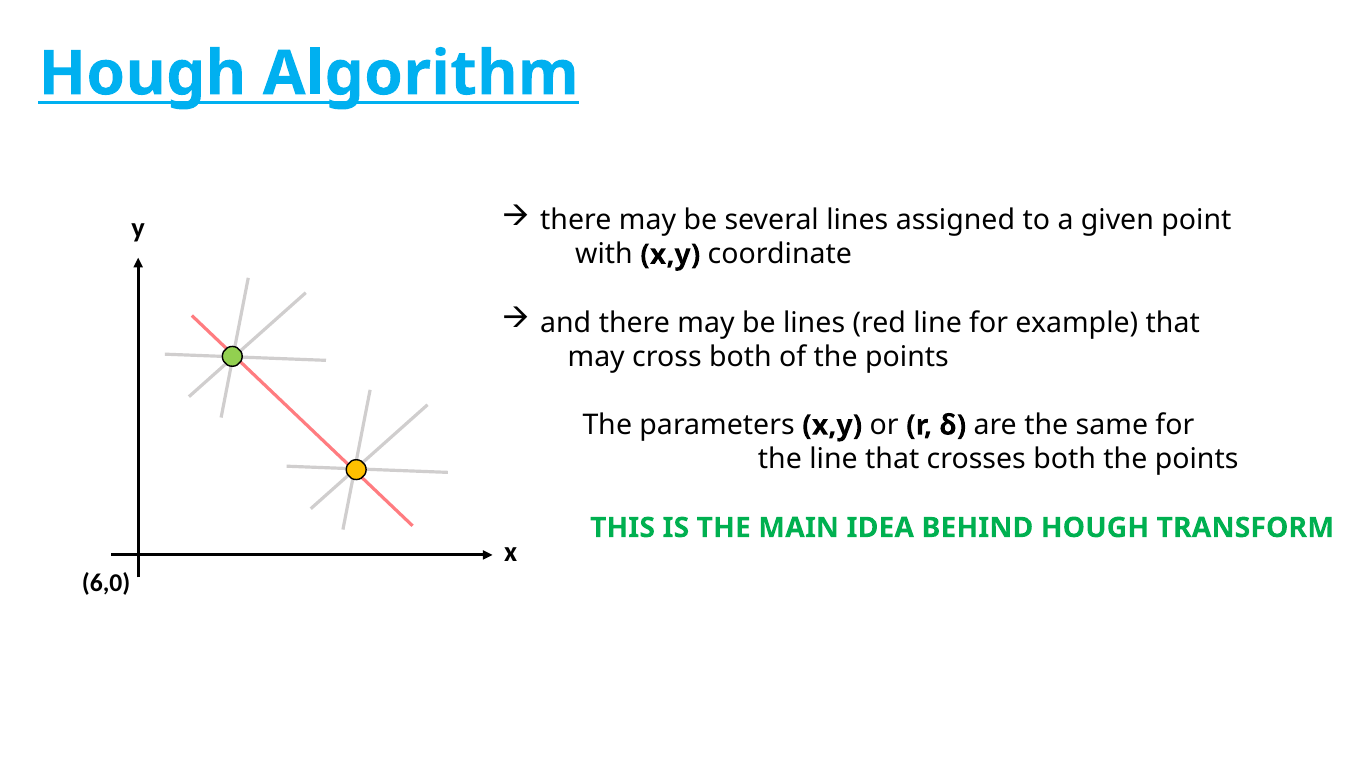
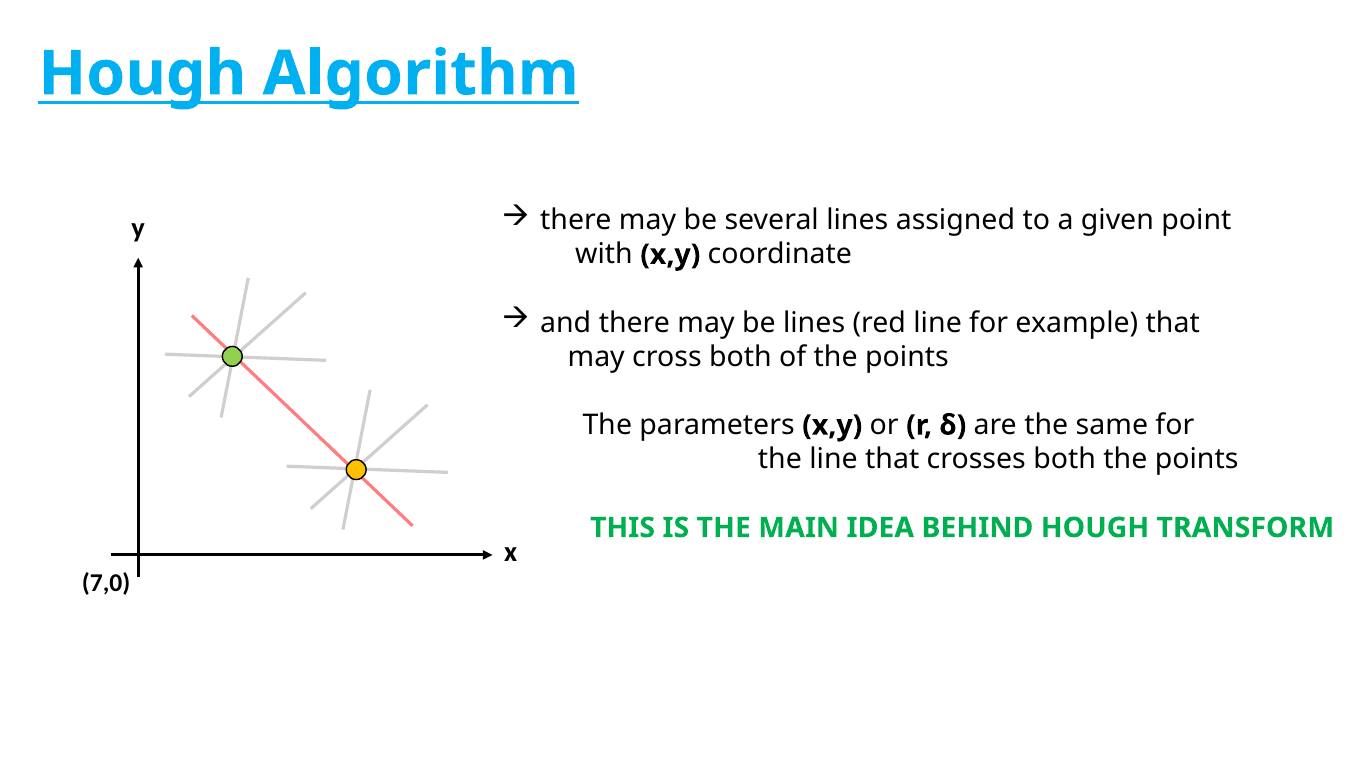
6,0: 6,0 -> 7,0 (106, 583)
